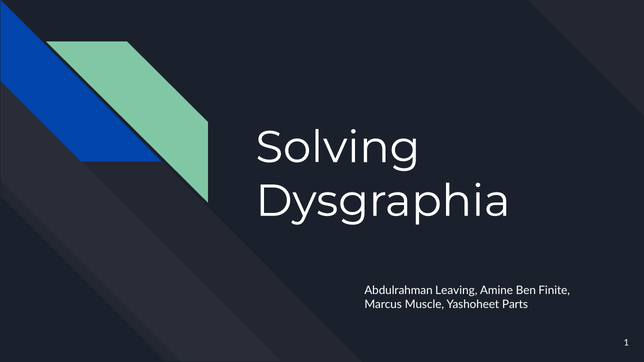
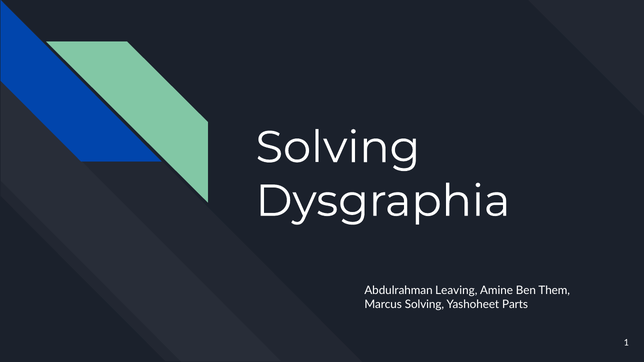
Finite: Finite -> Them (554, 291)
Marcus Muscle: Muscle -> Solving (424, 305)
